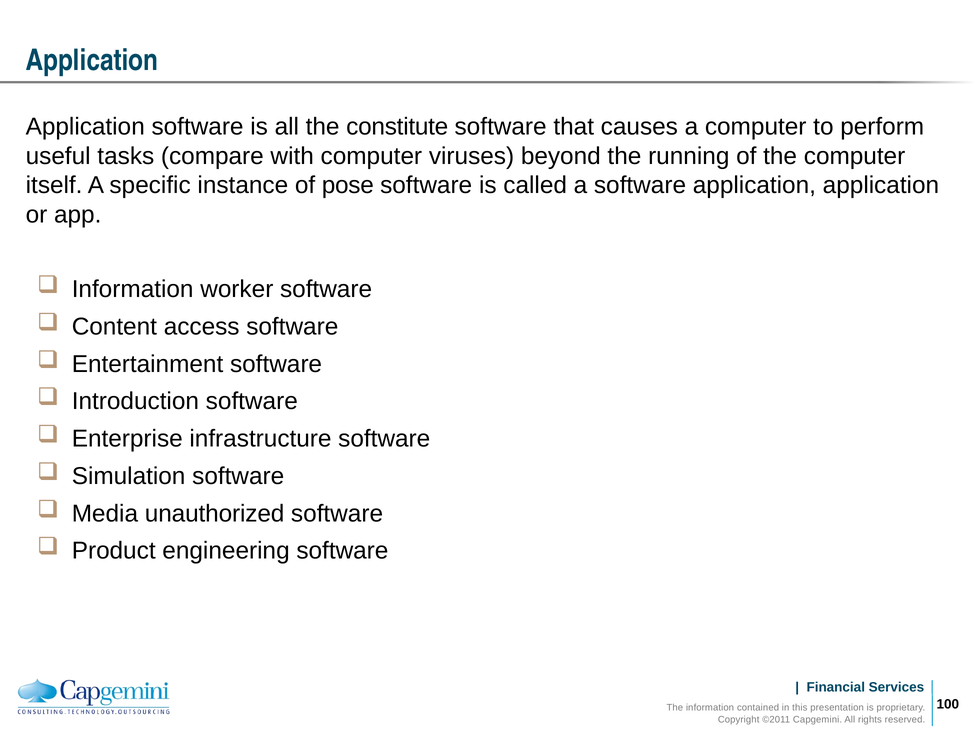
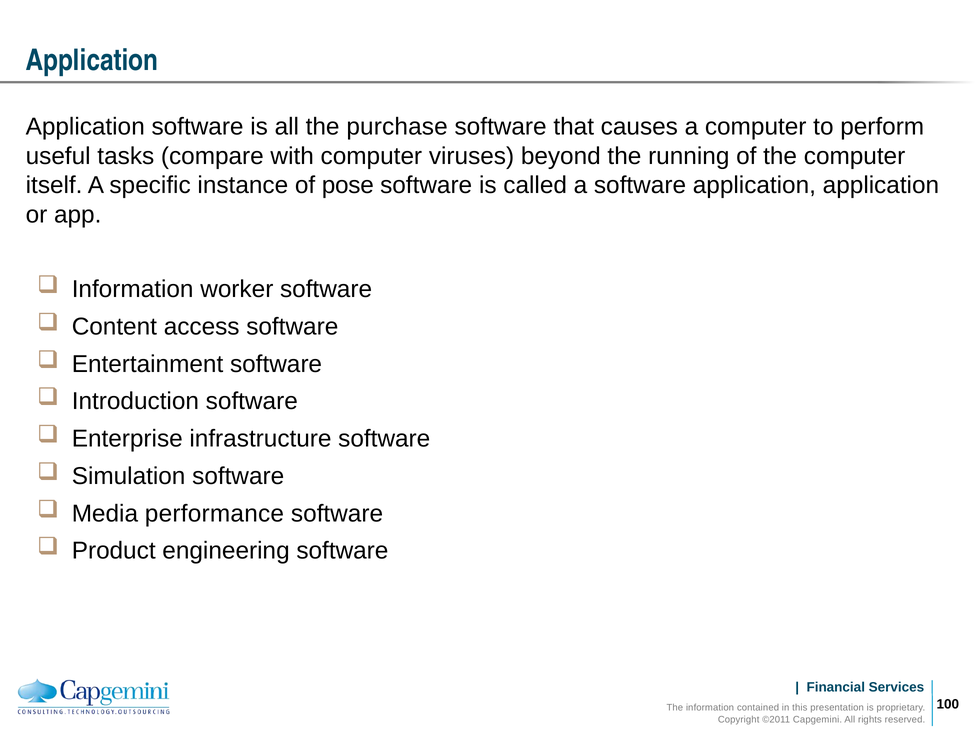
constitute: constitute -> purchase (397, 127)
unauthorized: unauthorized -> performance (214, 514)
